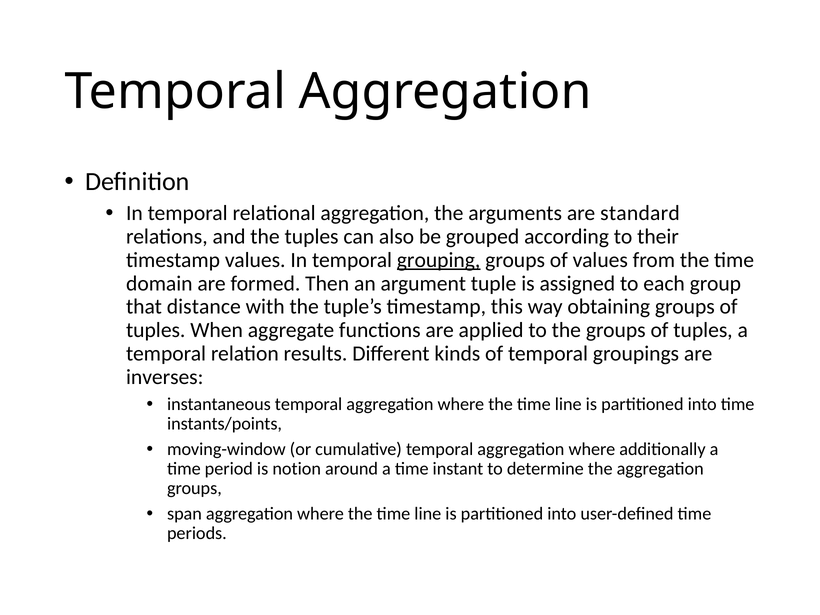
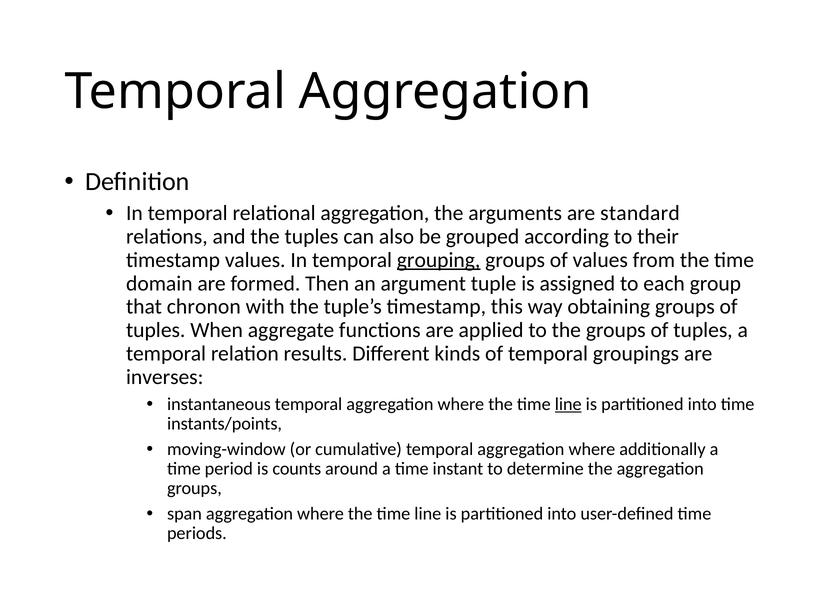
distance: distance -> chronon (204, 307)
line underline: none -> present (568, 404)
notion: notion -> counts (297, 469)
